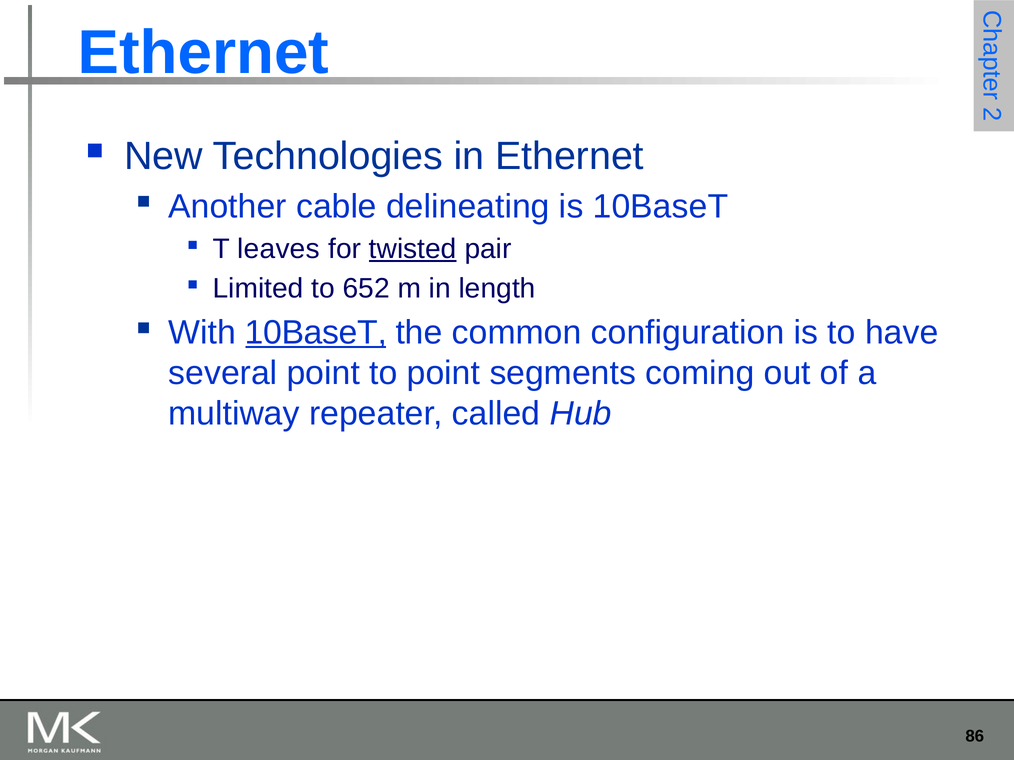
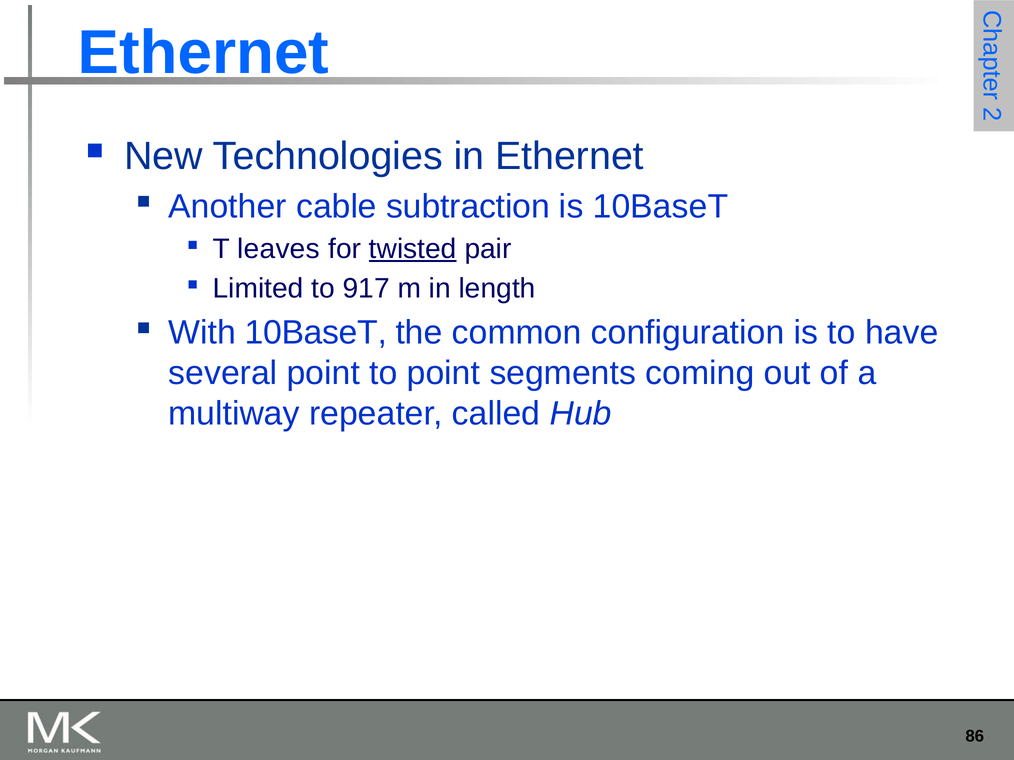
delineating: delineating -> subtraction (468, 207)
652: 652 -> 917 (366, 288)
10BaseT underline: present -> none (316, 333)
